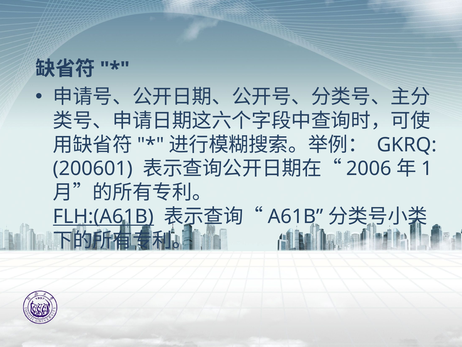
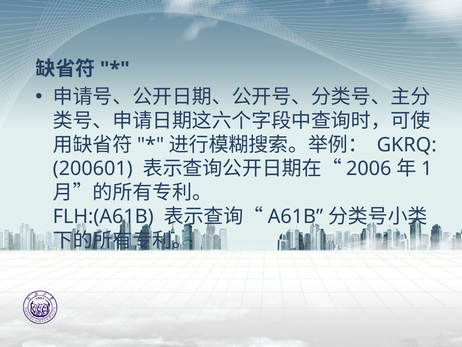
FLH:(A61B underline: present -> none (103, 216)
